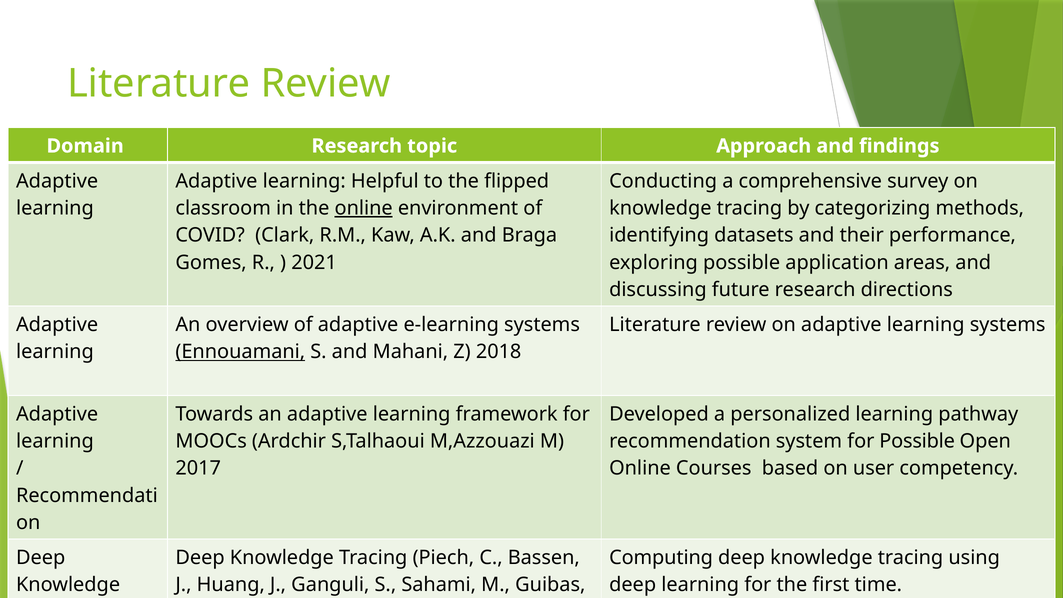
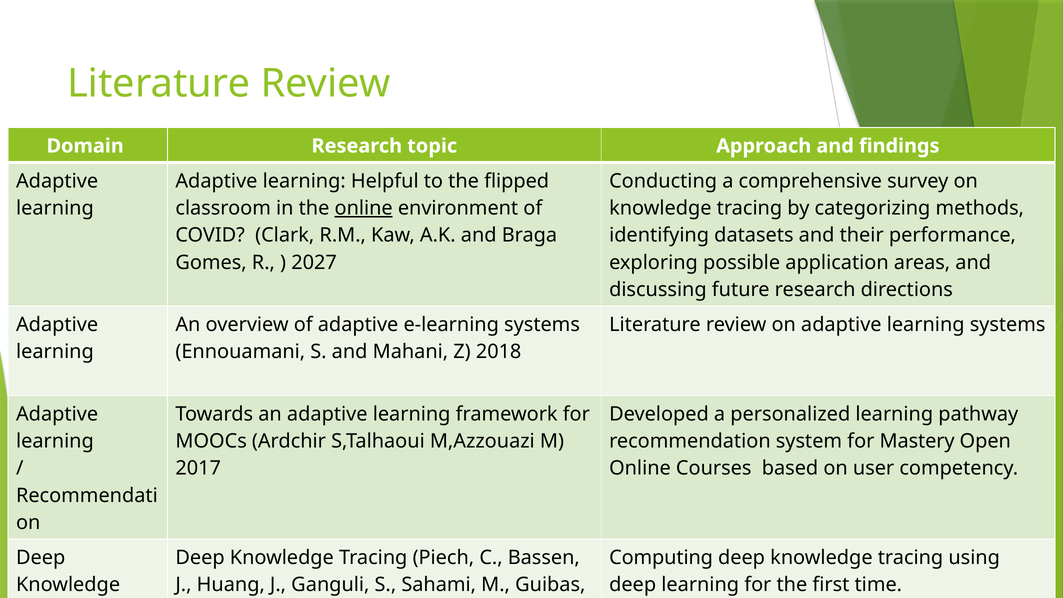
2021: 2021 -> 2027 (314, 262)
Ennouamani underline: present -> none (240, 352)
for Possible: Possible -> Mastery (917, 441)
